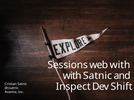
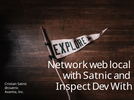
Sessions: Sessions -> Network (68, 65)
web with: with -> local (120, 65)
Dev Shift: Shift -> With (122, 87)
